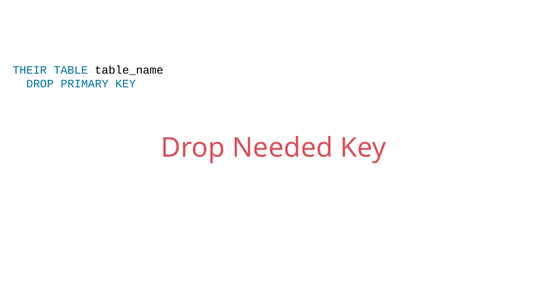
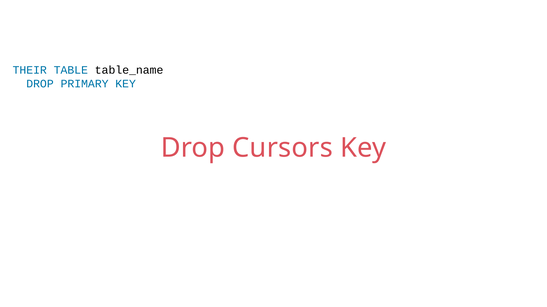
Needed: Needed -> Cursors (282, 148)
